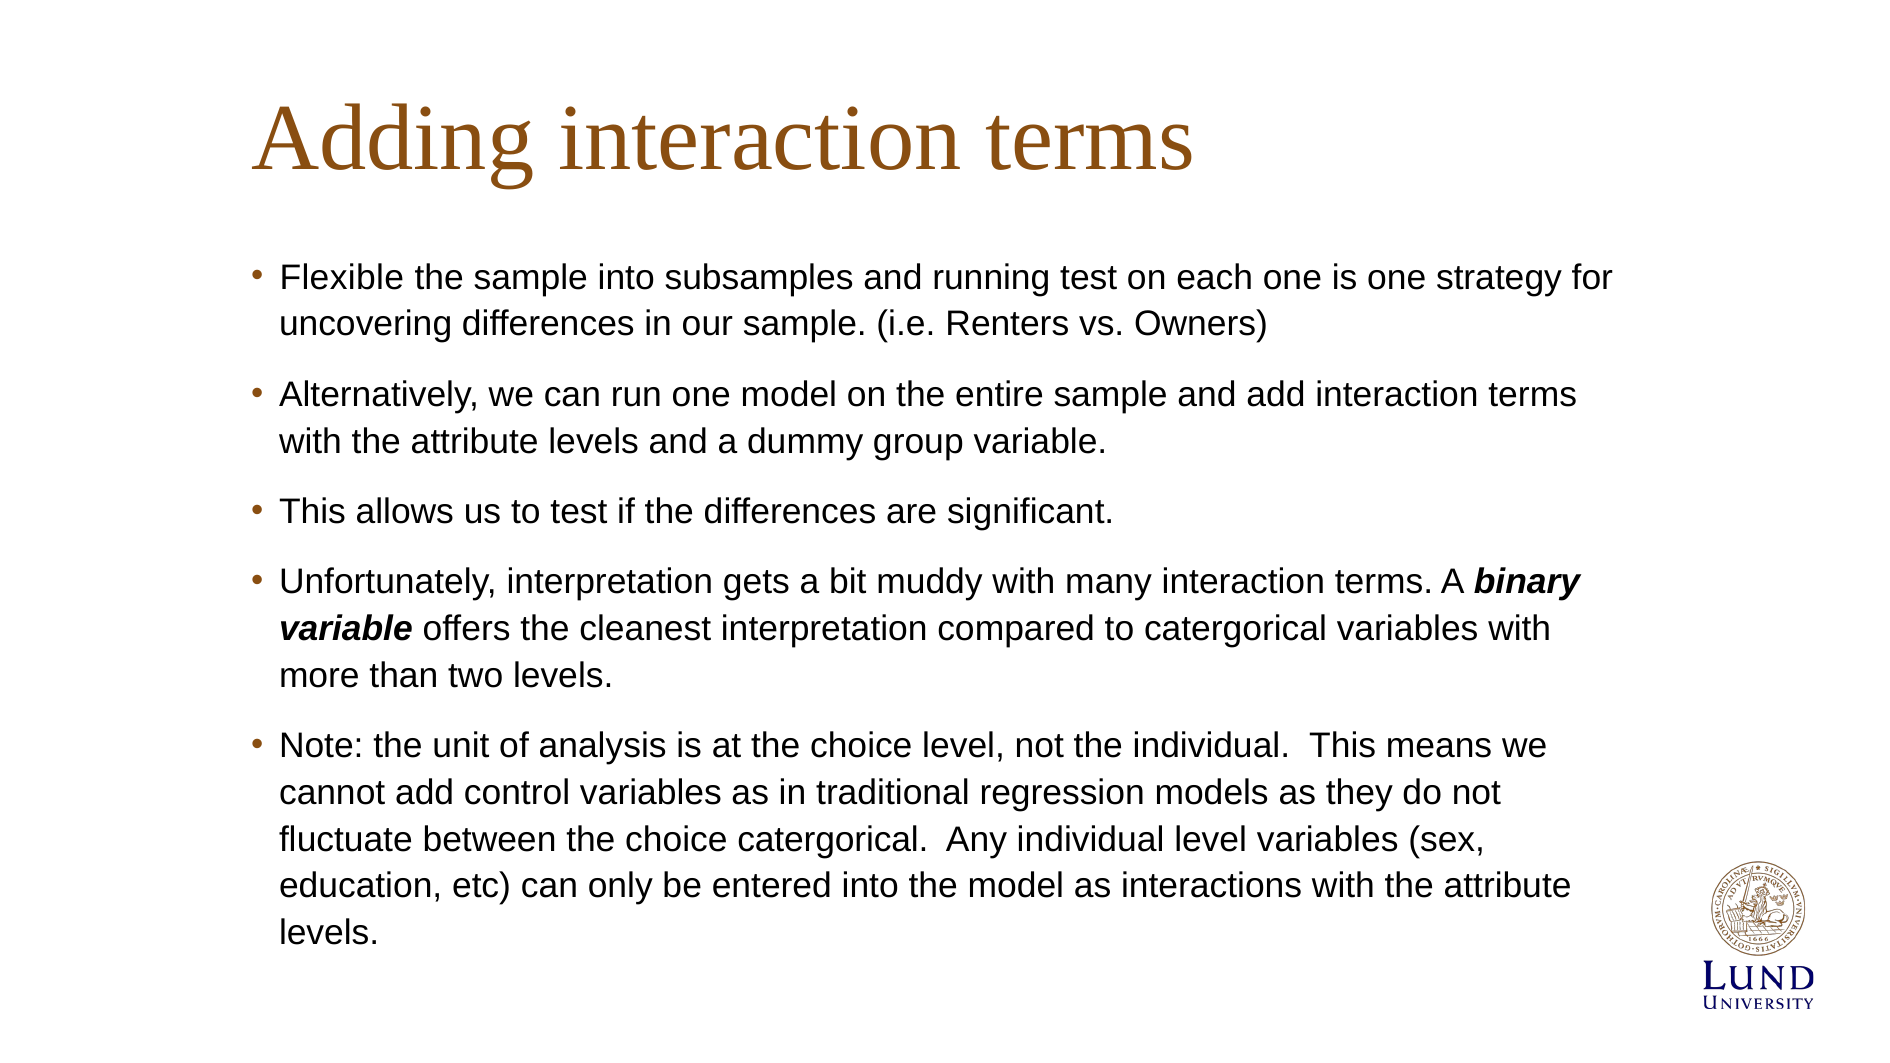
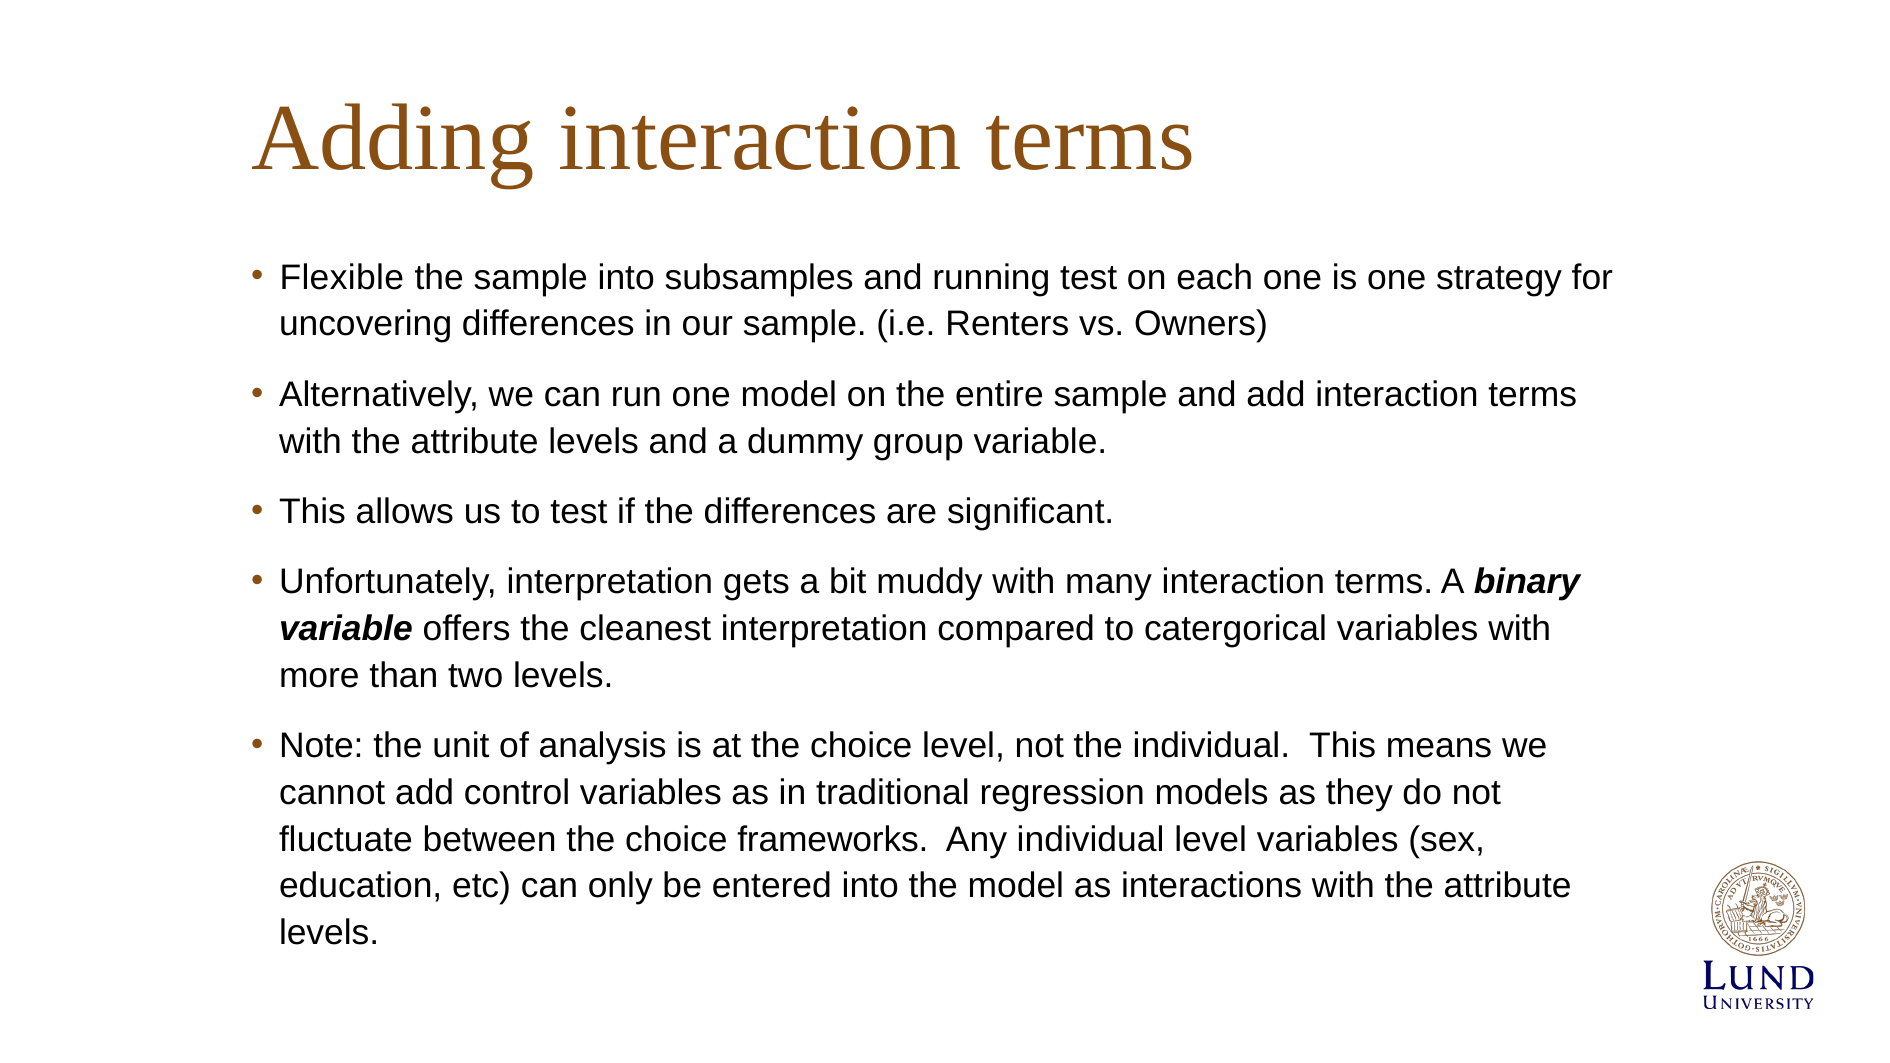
choice catergorical: catergorical -> frameworks (833, 840)
